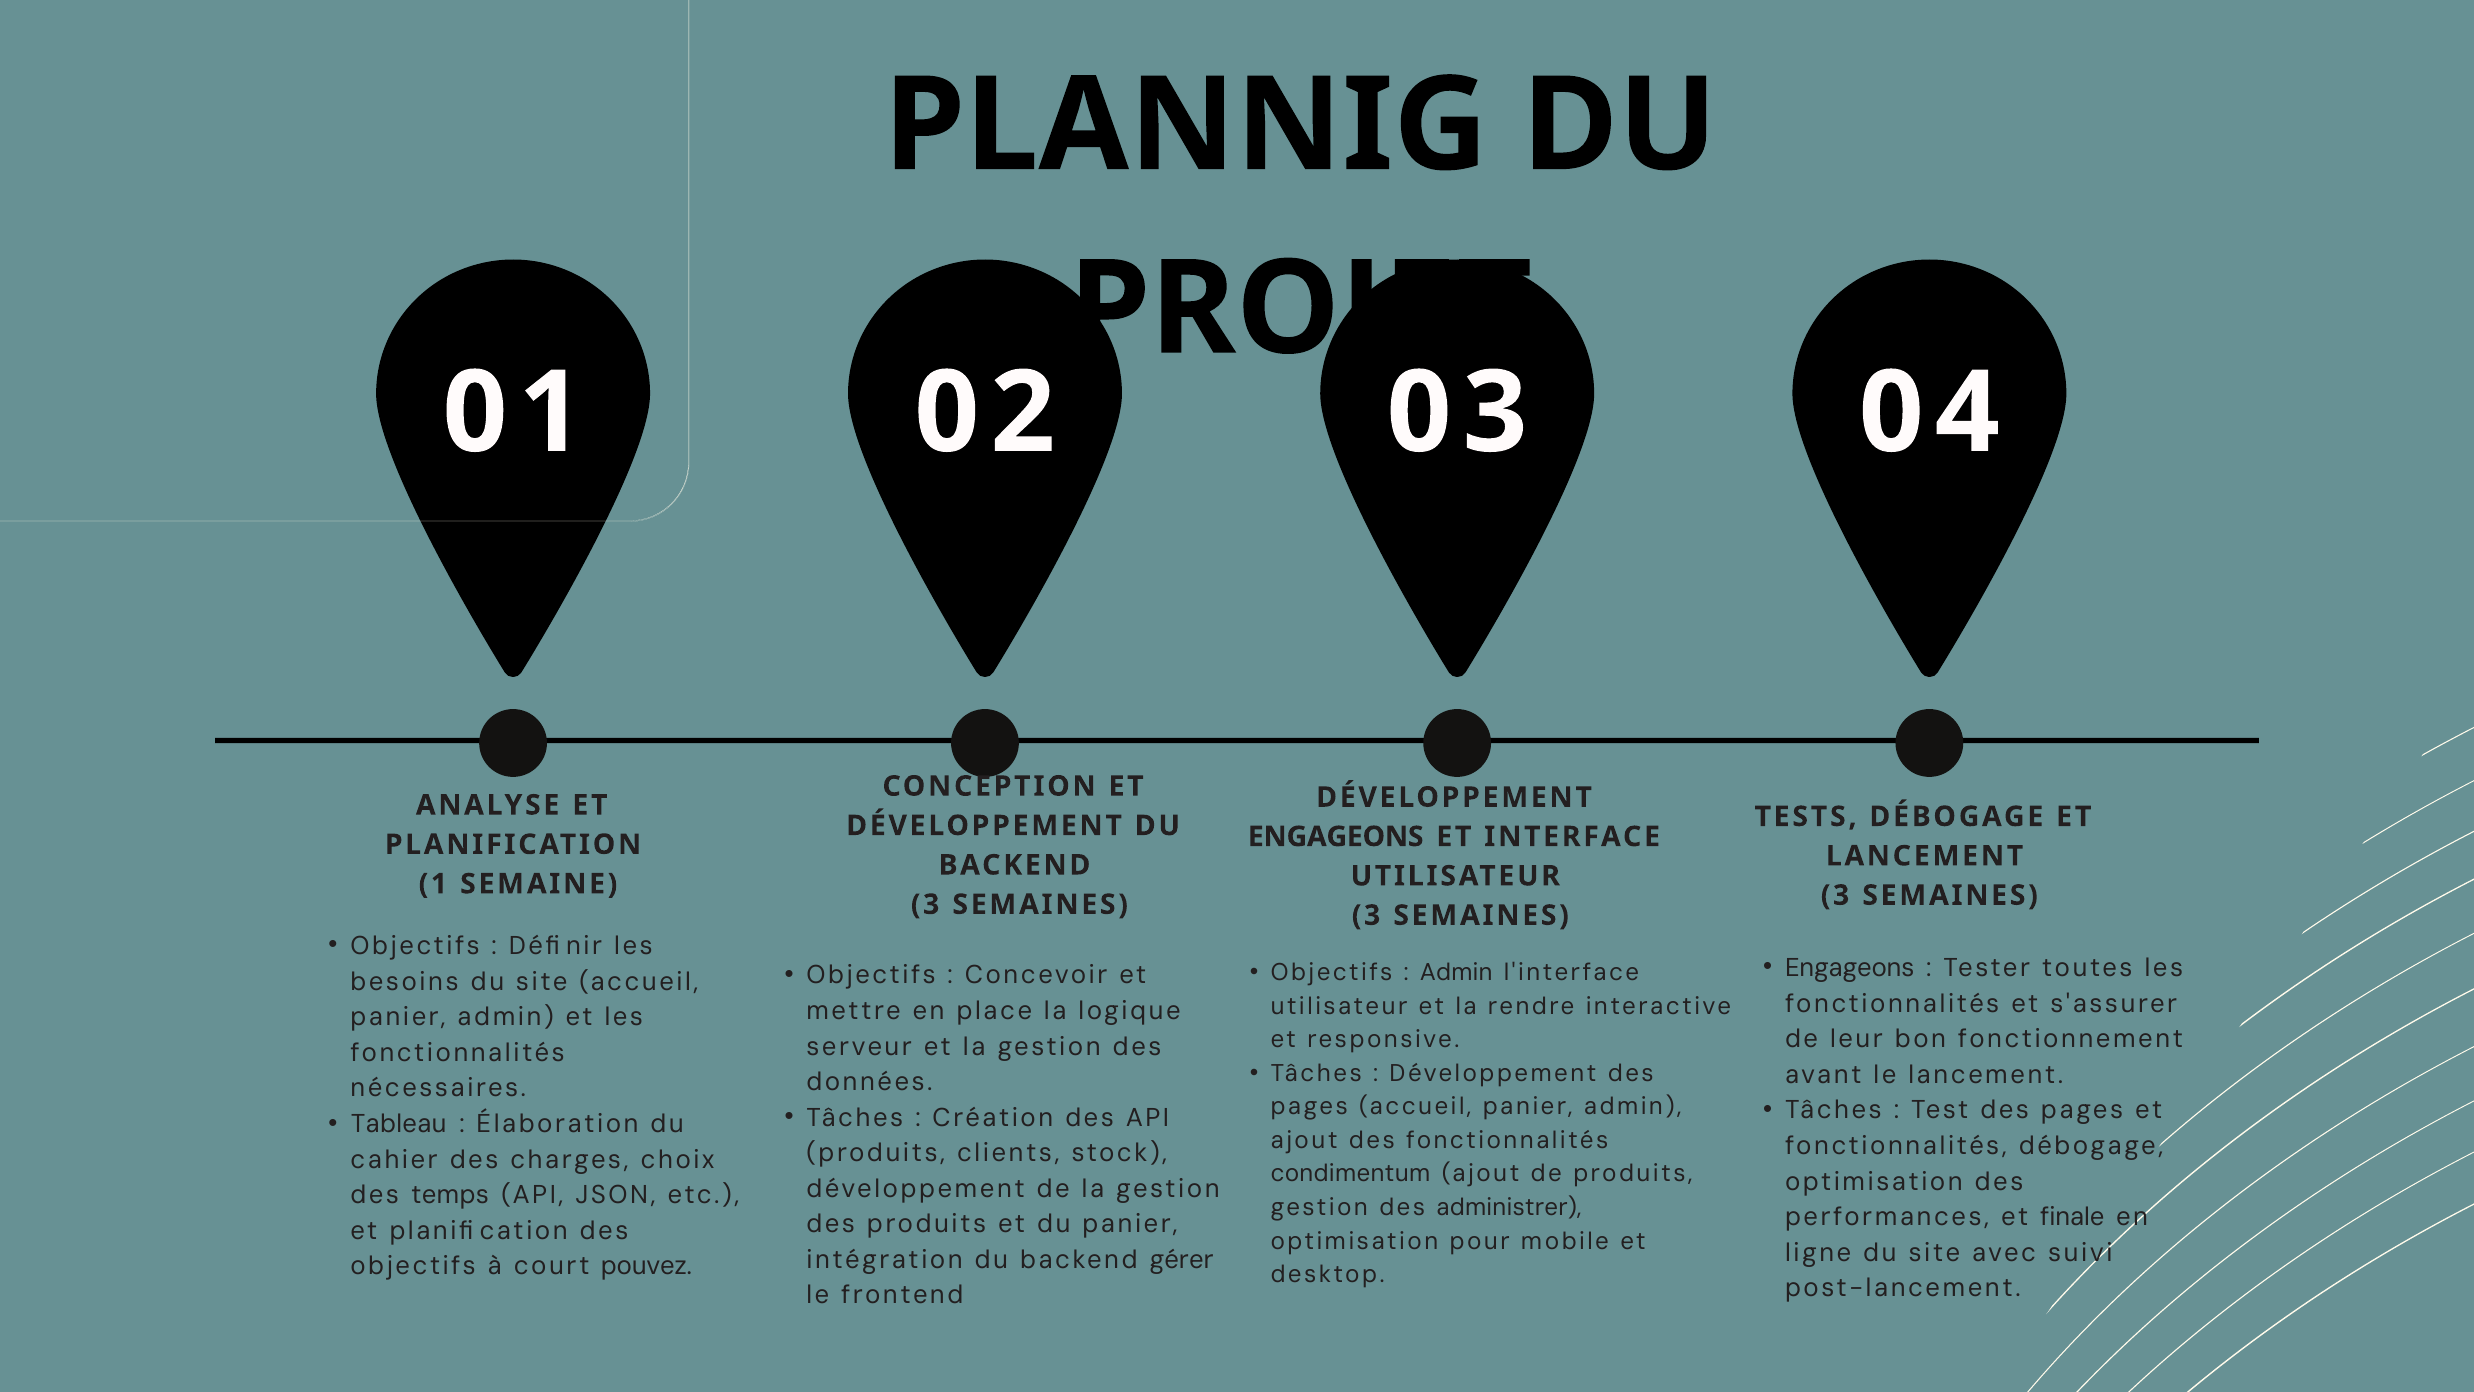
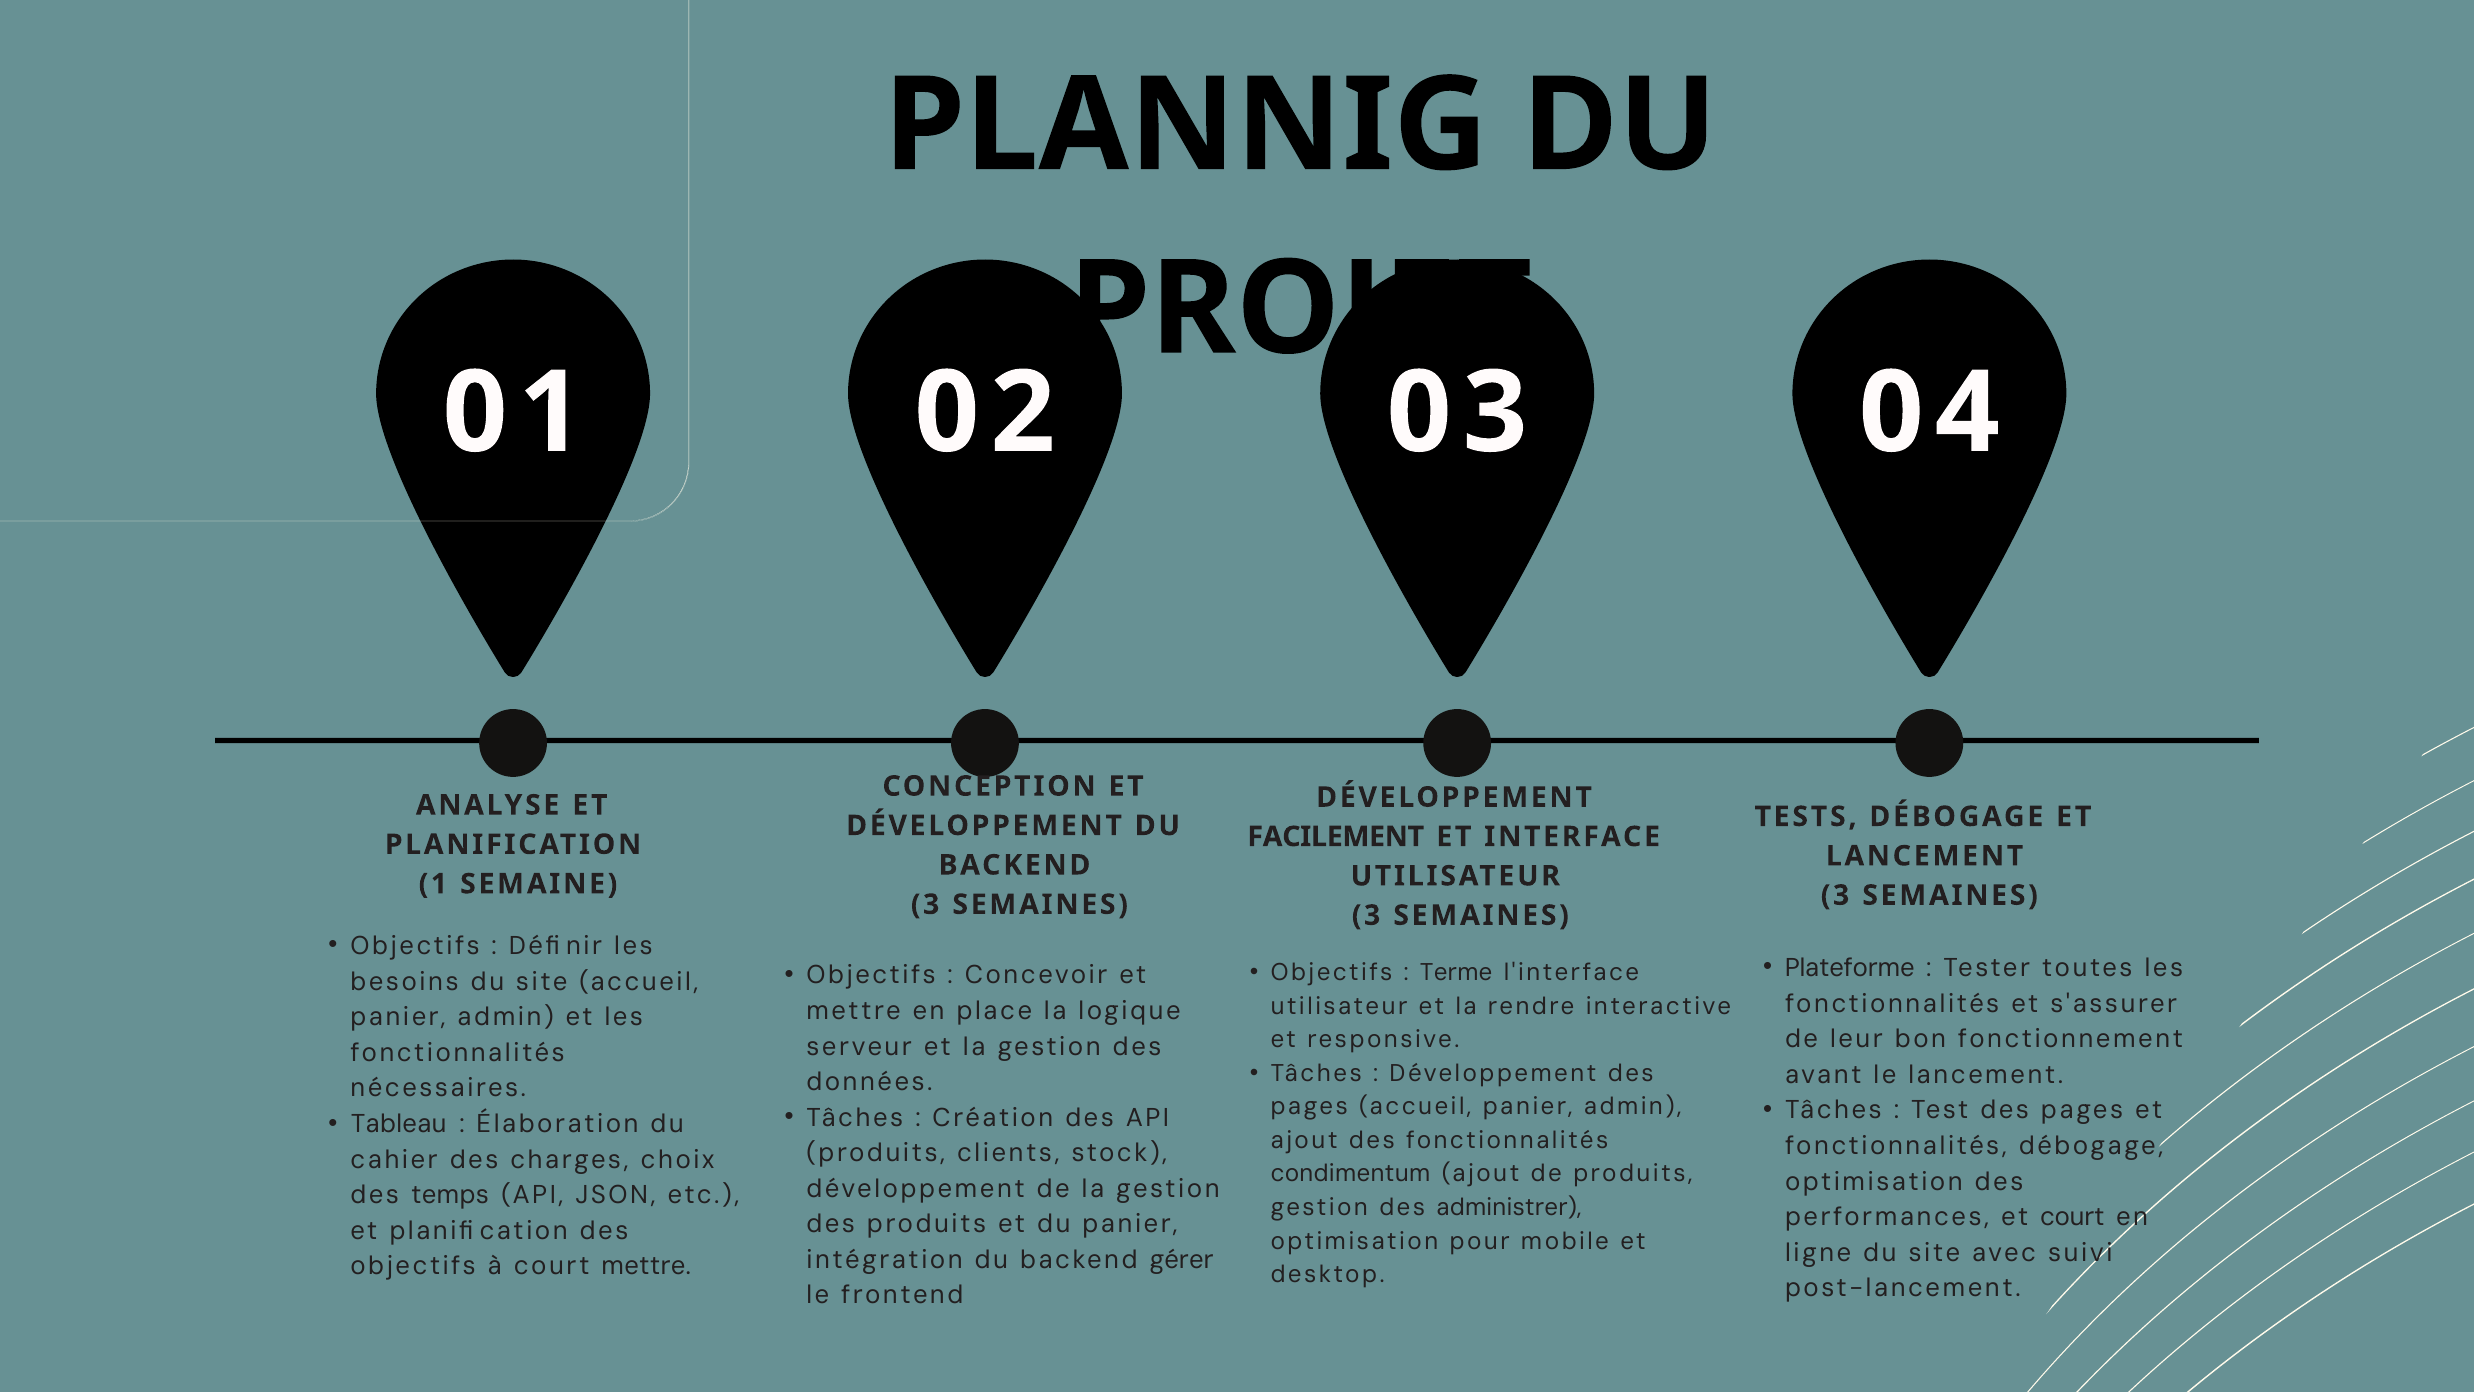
ENGAGEONS: ENGAGEONS -> FACILEMENT (1336, 836)
Engageons: Engageons -> Plateforme (1850, 968)
Admin: Admin -> Terme (1456, 973)
et finale: finale -> court (2072, 1217)
court pouvez: pouvez -> mettre (646, 1266)
